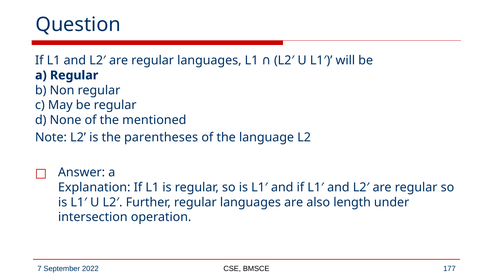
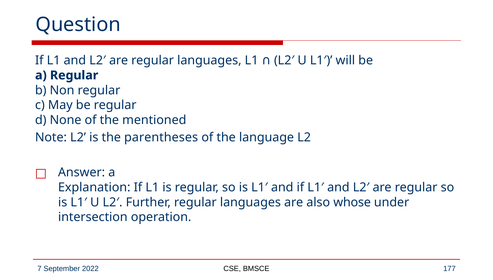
length: length -> whose (352, 202)
